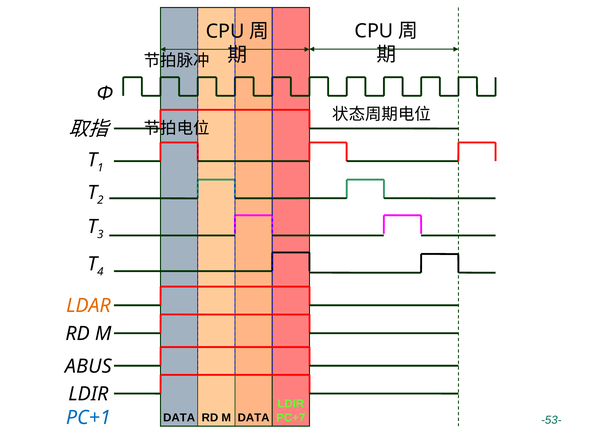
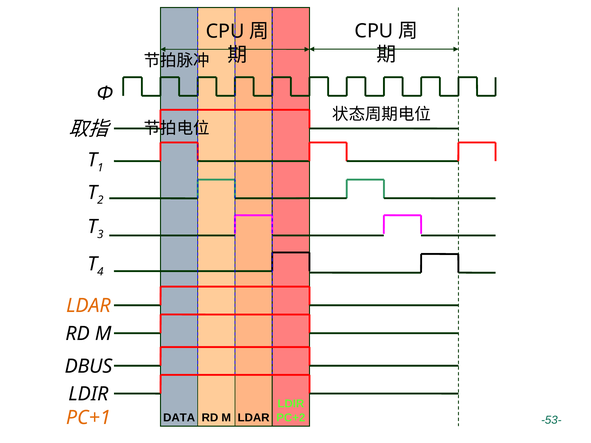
ABUS: ABUS -> DBUS (88, 366)
PC+1 colour: blue -> orange (88, 418)
M DATA: DATA -> LDAR (254, 418)
PC+7: PC+7 -> PC+2 (291, 418)
